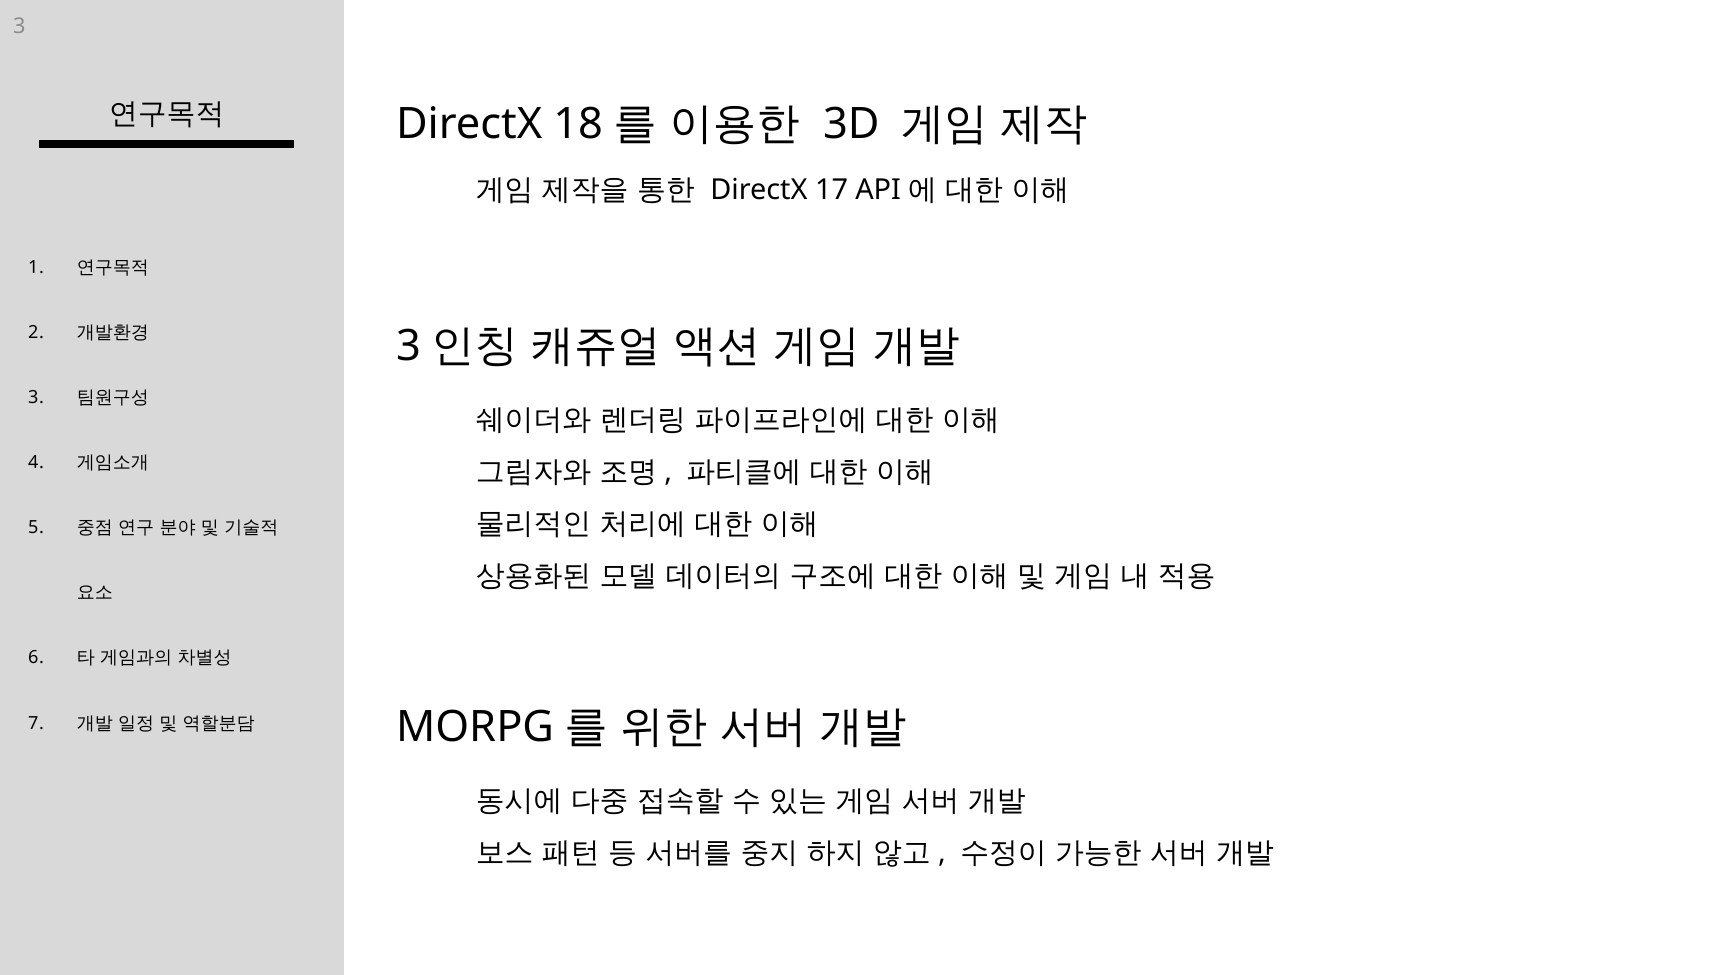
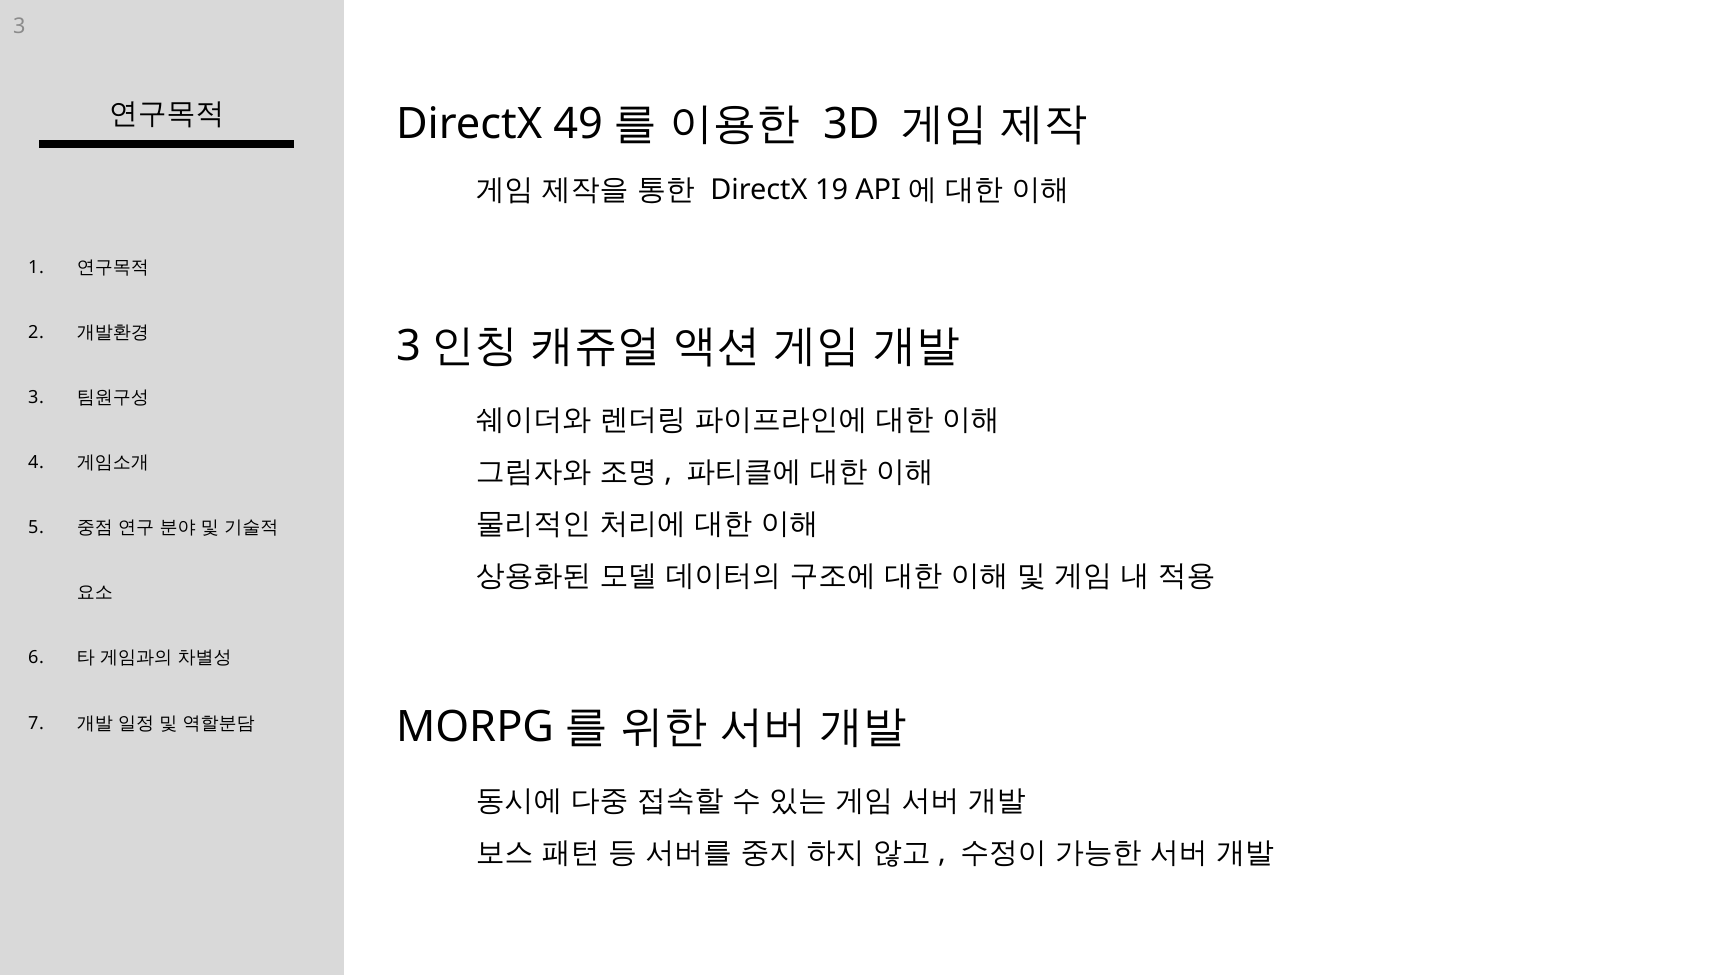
18: 18 -> 49 (578, 124)
17: 17 -> 19 (832, 190)
